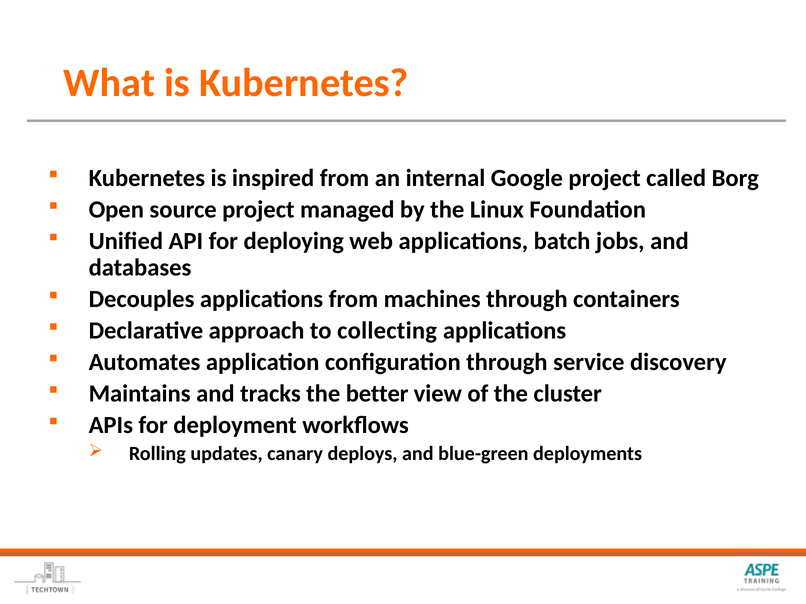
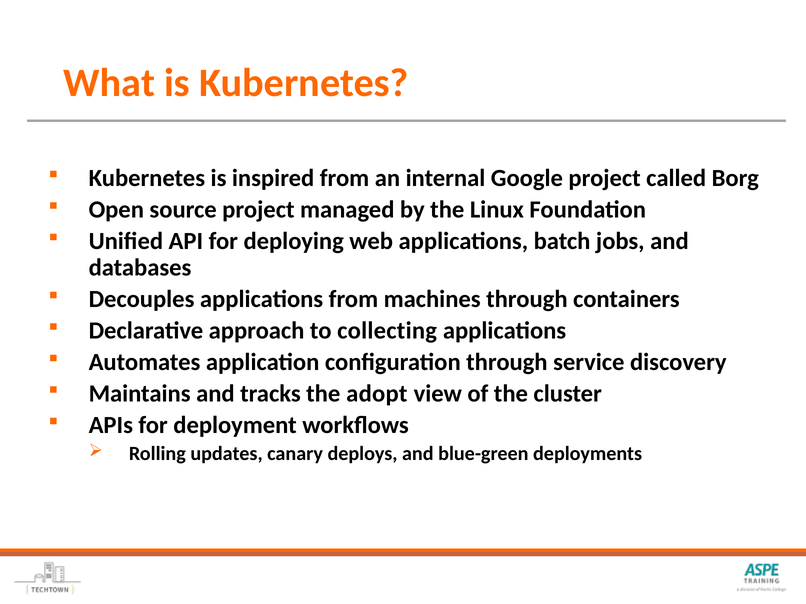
better: better -> adopt (377, 394)
